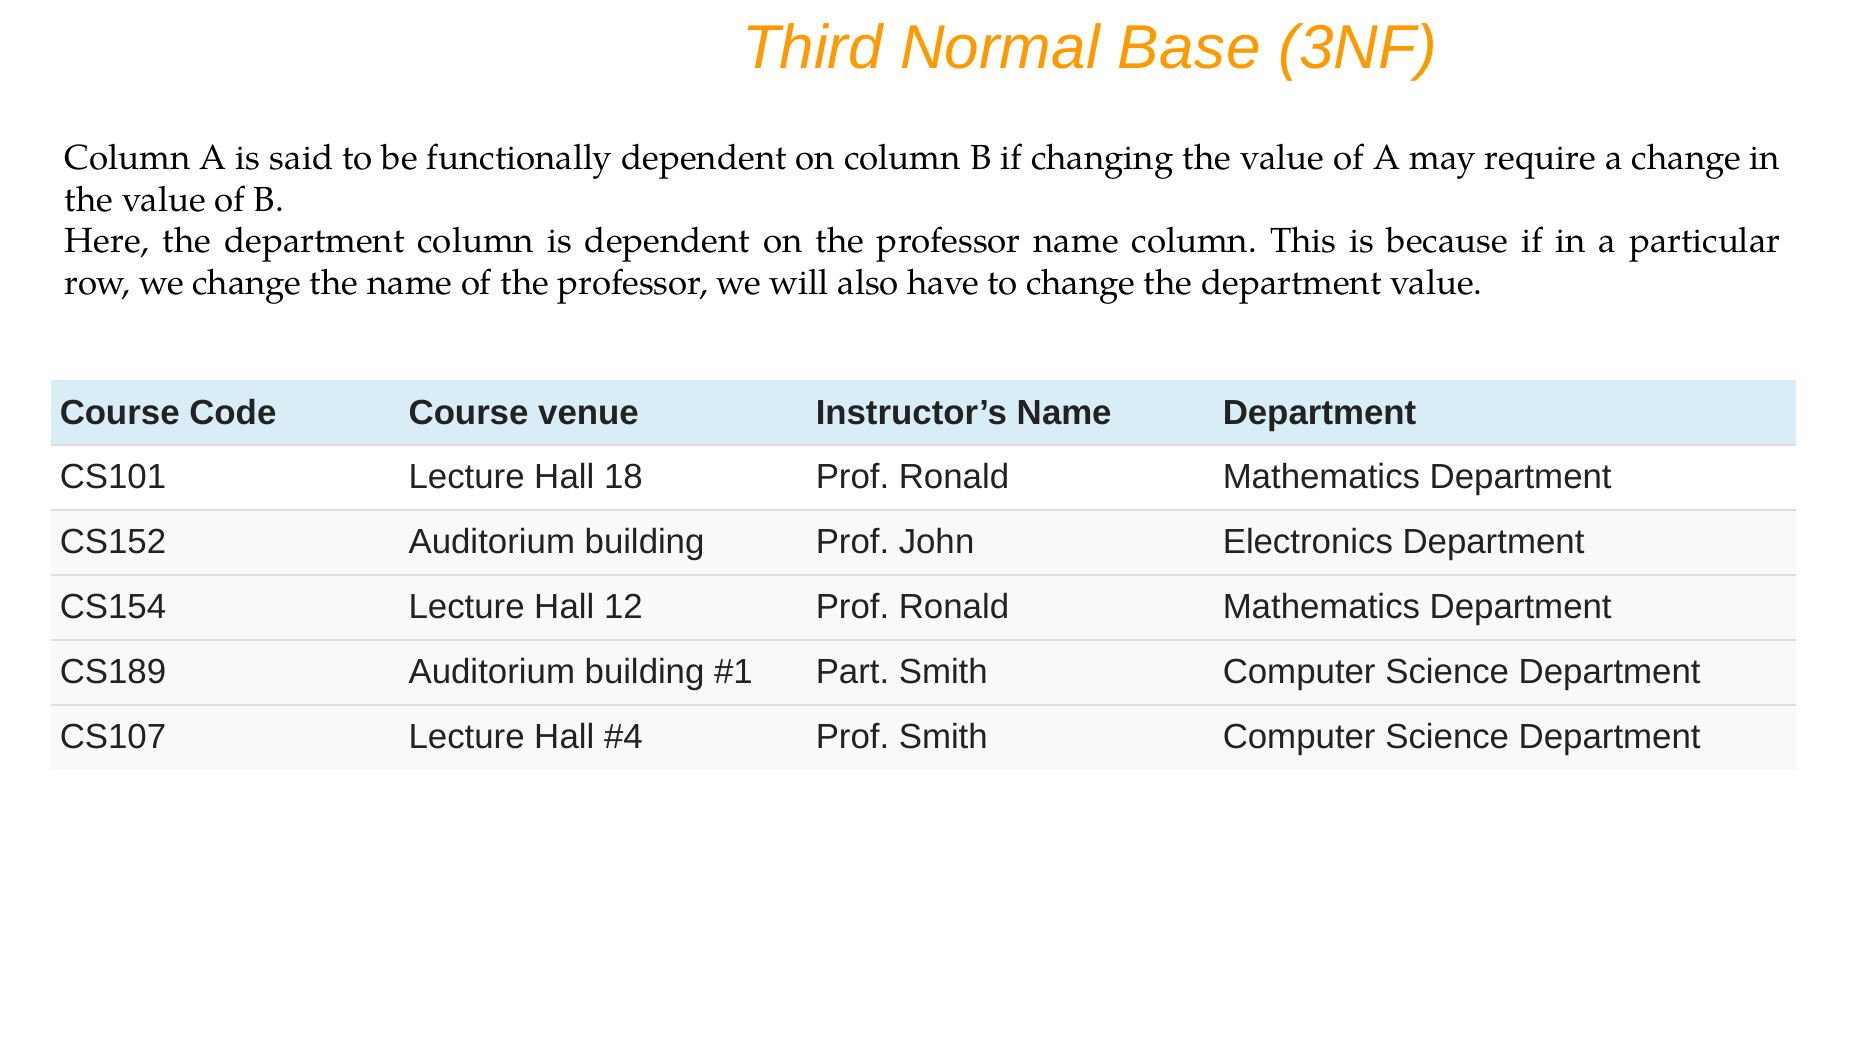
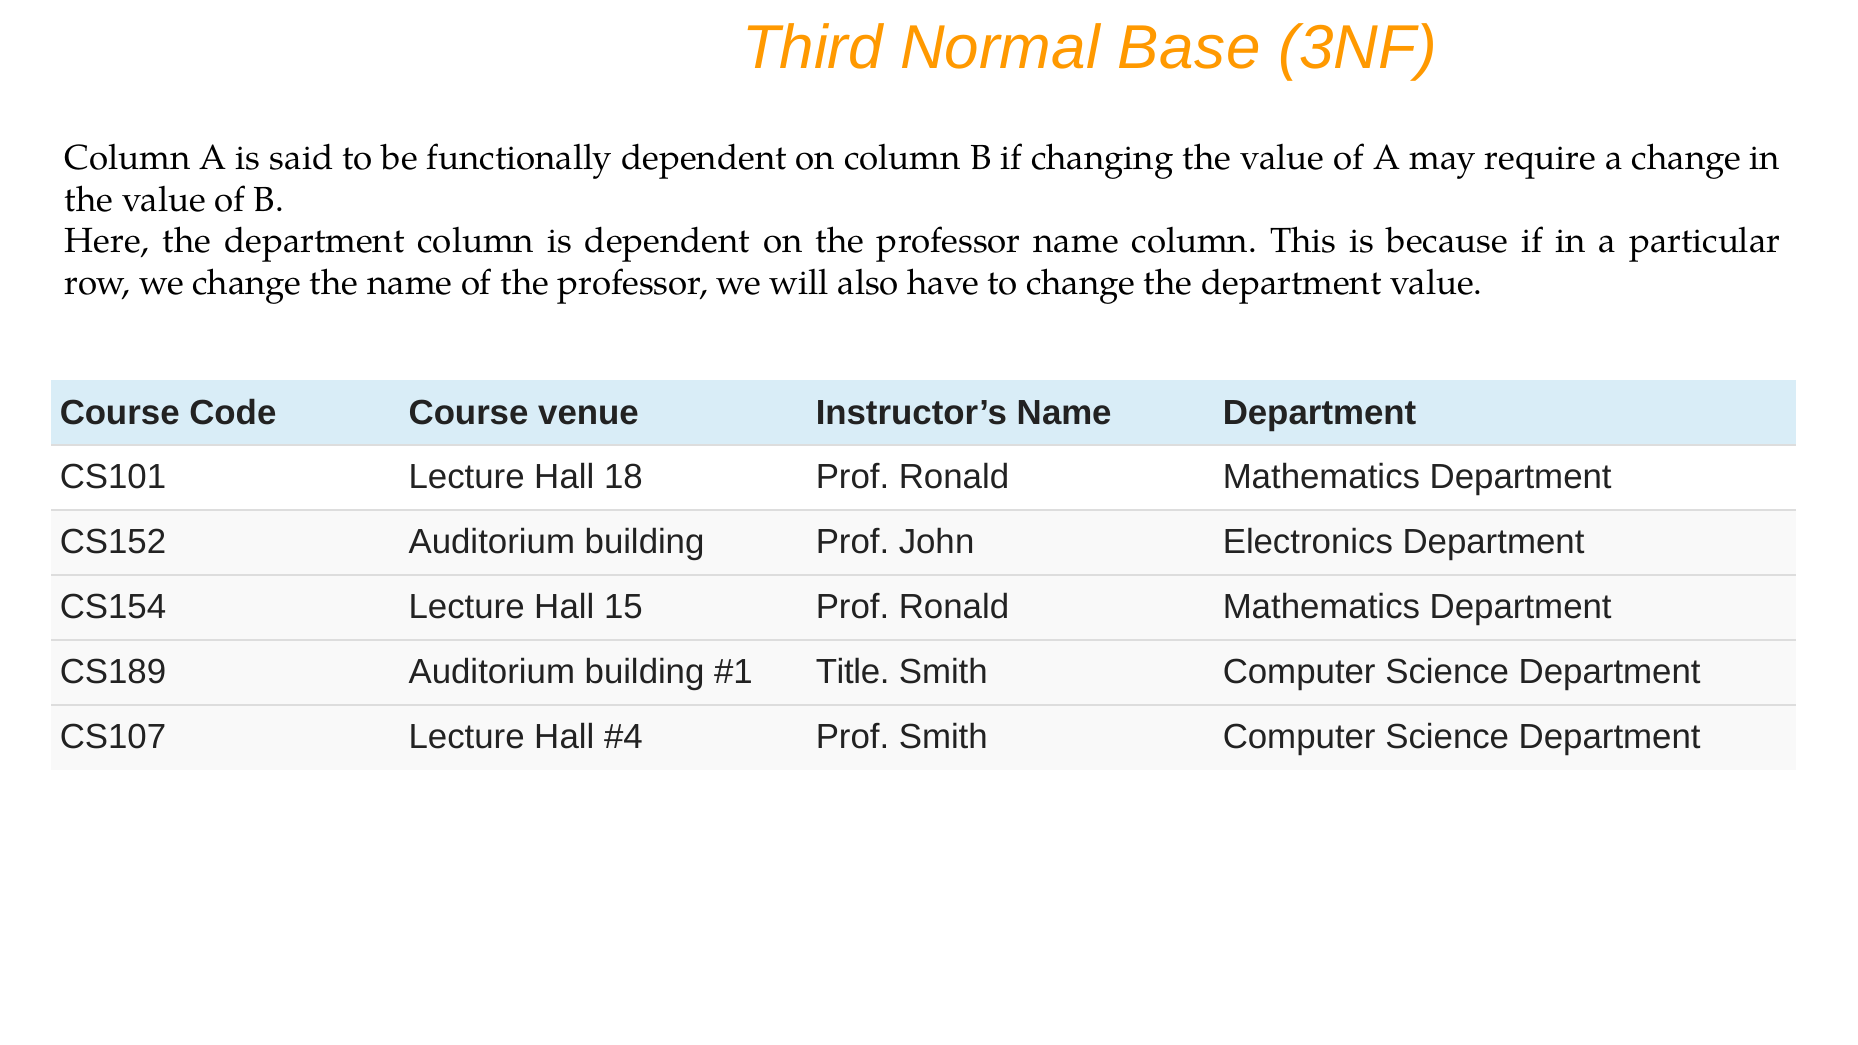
12: 12 -> 15 (623, 607)
Part: Part -> Title (853, 672)
